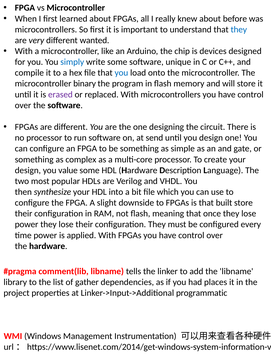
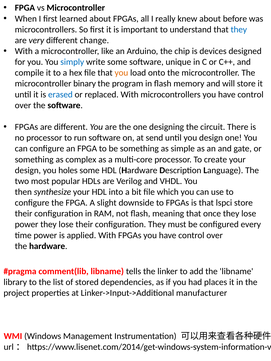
wanted: wanted -> change (94, 40)
you colour: blue -> orange (121, 73)
erased colour: purple -> blue (60, 95)
value: value -> holes (68, 170)
built: built -> lspci (224, 203)
gather: gather -> stored (87, 282)
programmatic: programmatic -> manufacturer (202, 293)
